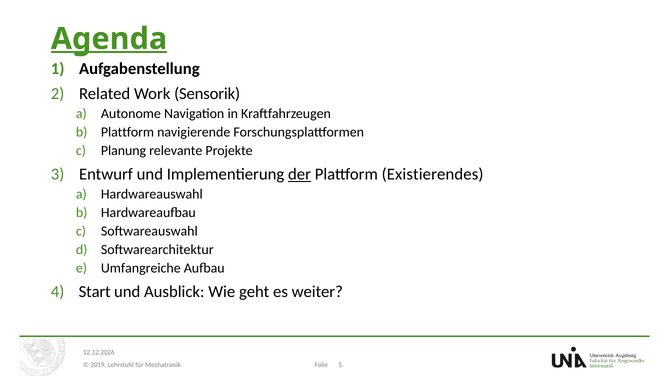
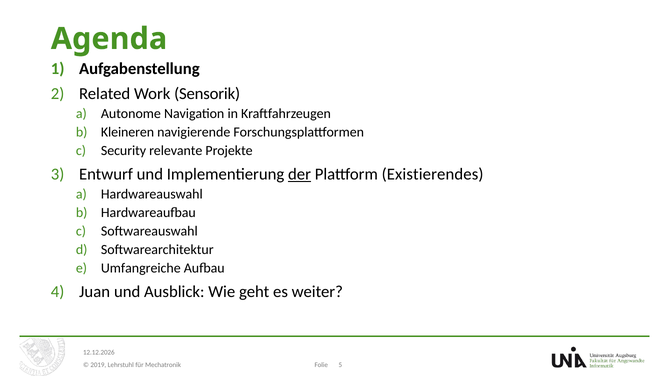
Agenda underline: present -> none (109, 39)
Plattform: Plattform -> Kleineren (128, 132)
Planung: Planung -> Security (124, 151)
Start: Start -> Juan (95, 292)
